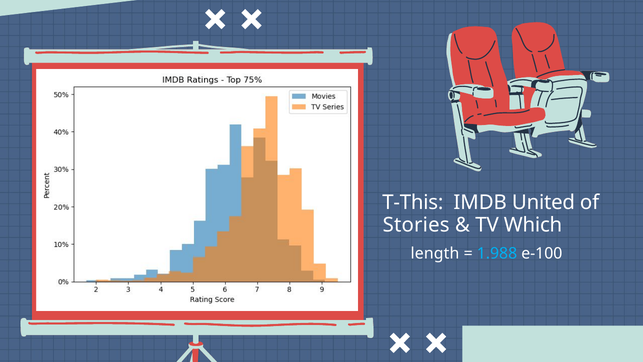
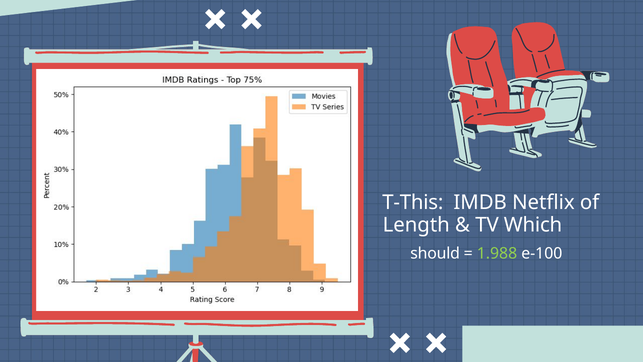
United: United -> Netflix (543, 202)
Stories: Stories -> Length (416, 225)
length: length -> should (435, 253)
1.988 colour: light blue -> light green (497, 253)
